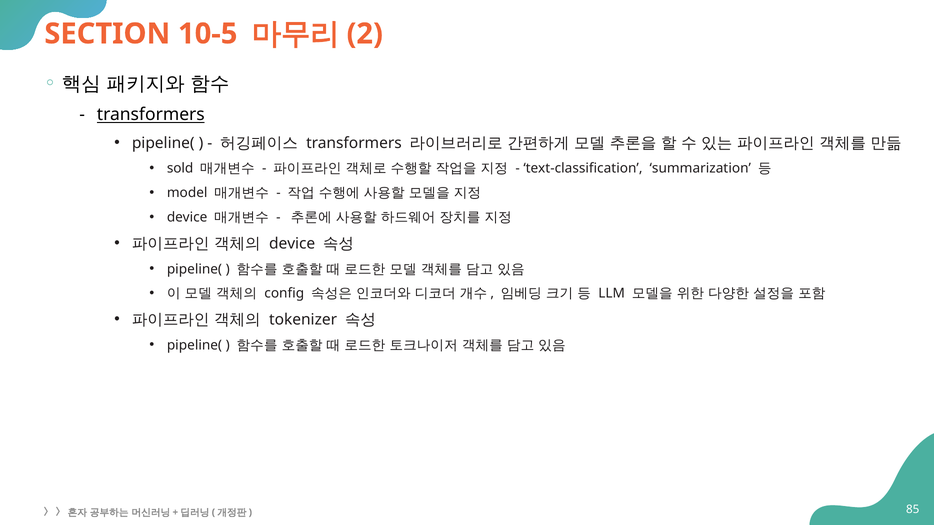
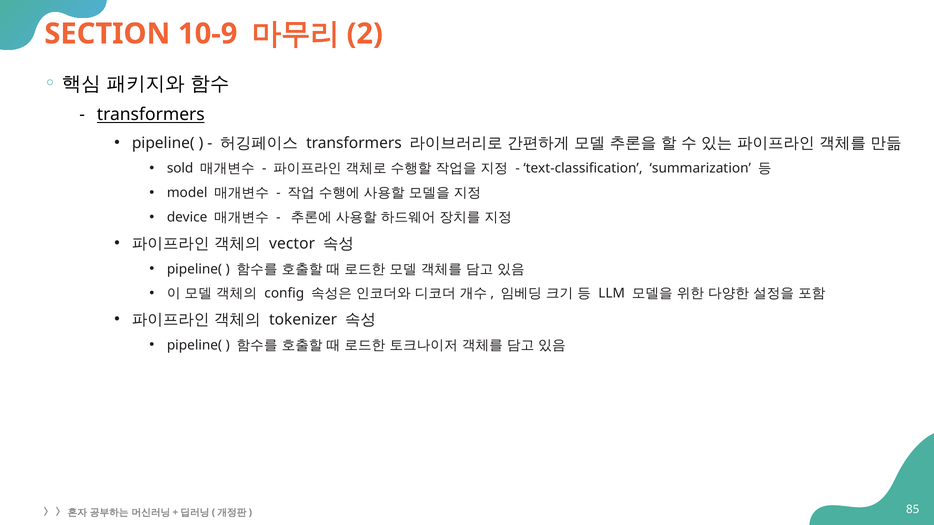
10-5: 10-5 -> 10-9 (208, 34)
device: device -> vector (292, 244)
